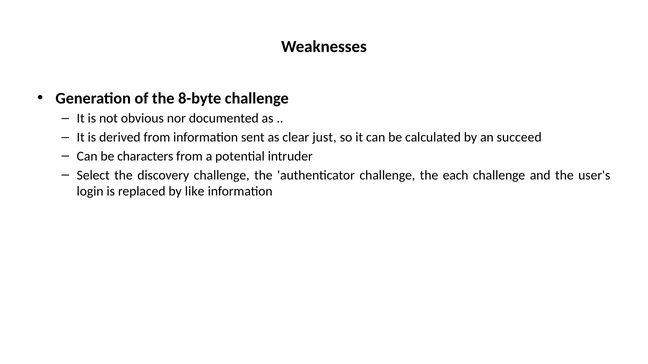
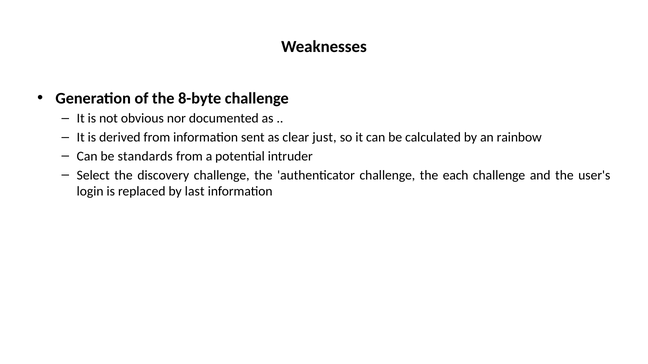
succeed: succeed -> rainbow (519, 138)
characters: characters -> standards (145, 156)
like: like -> last (195, 192)
